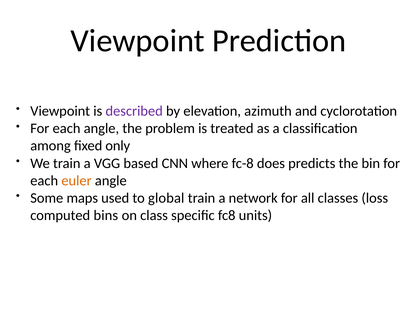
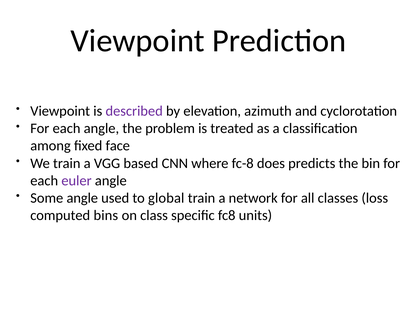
only: only -> face (118, 146)
euler colour: orange -> purple (77, 180)
Some maps: maps -> angle (82, 198)
